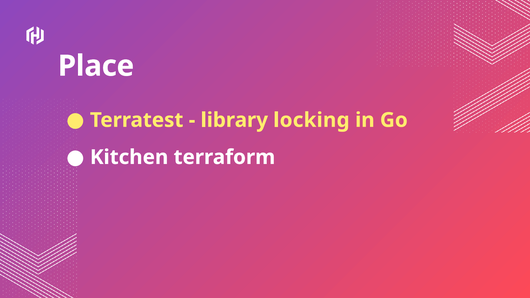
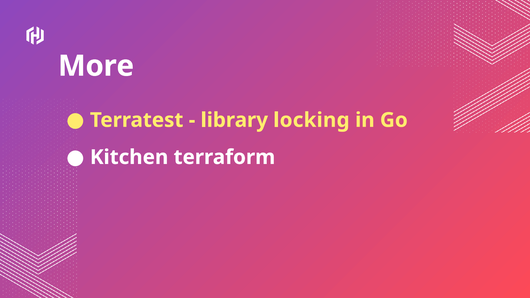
Place: Place -> More (96, 66)
